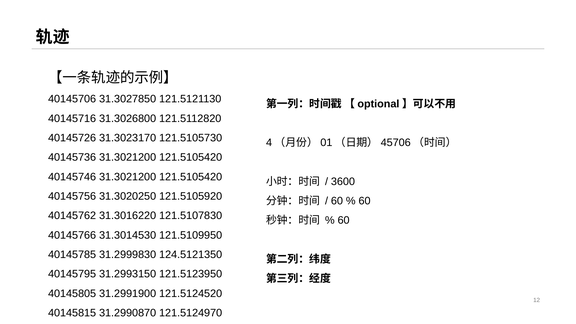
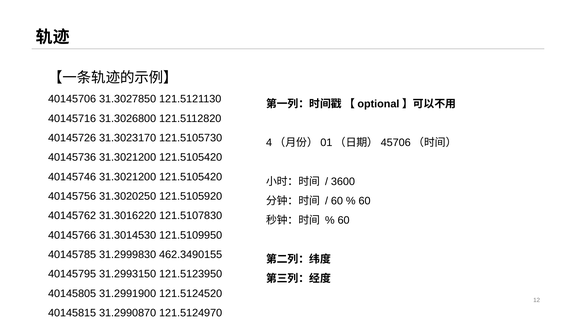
124.5121350: 124.5121350 -> 462.3490155 (191, 255)
